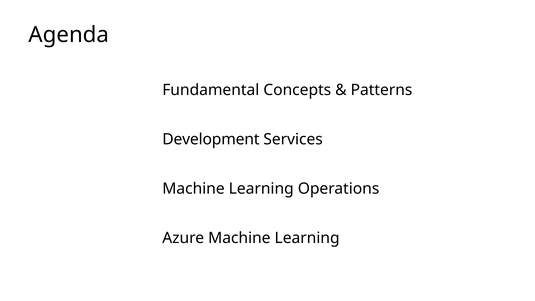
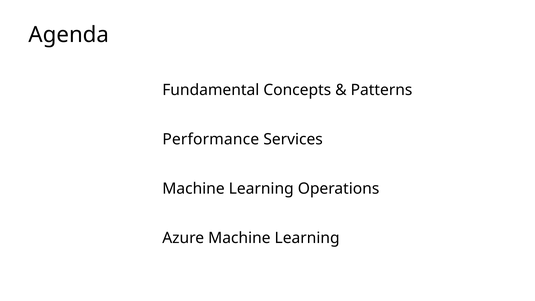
Development: Development -> Performance (211, 139)
